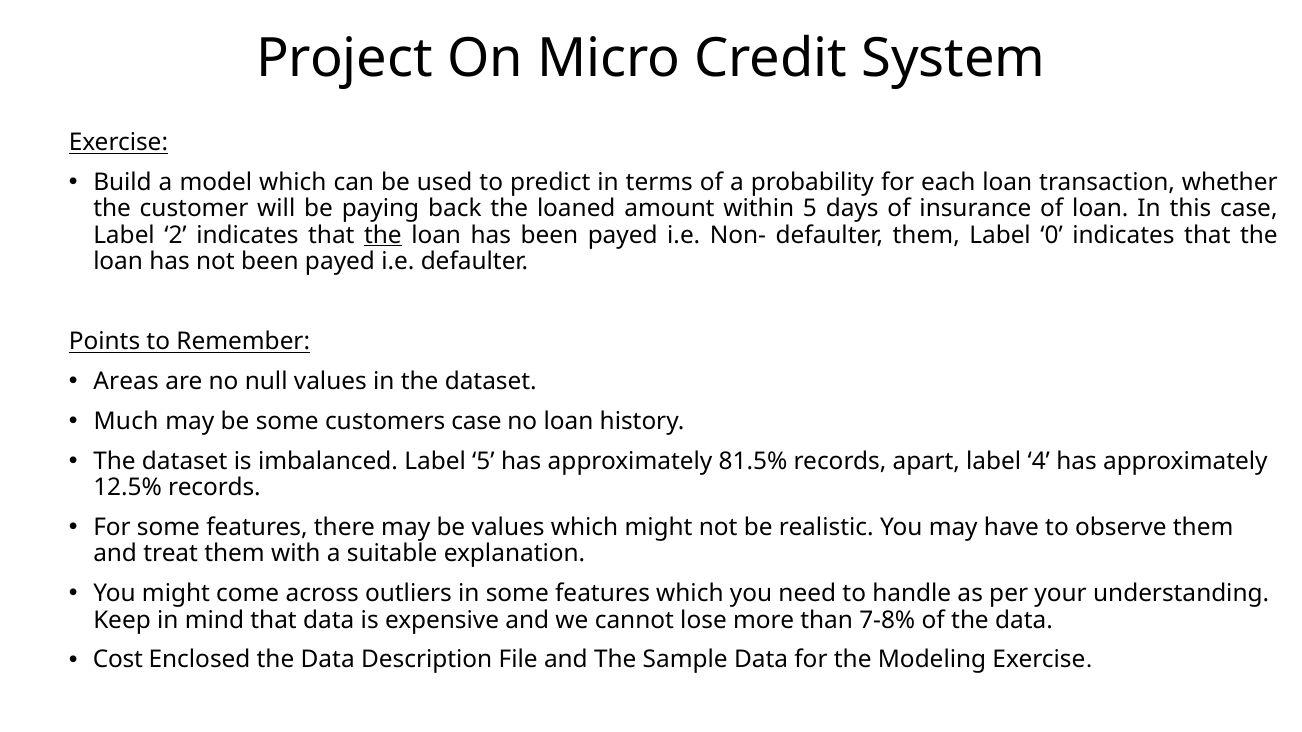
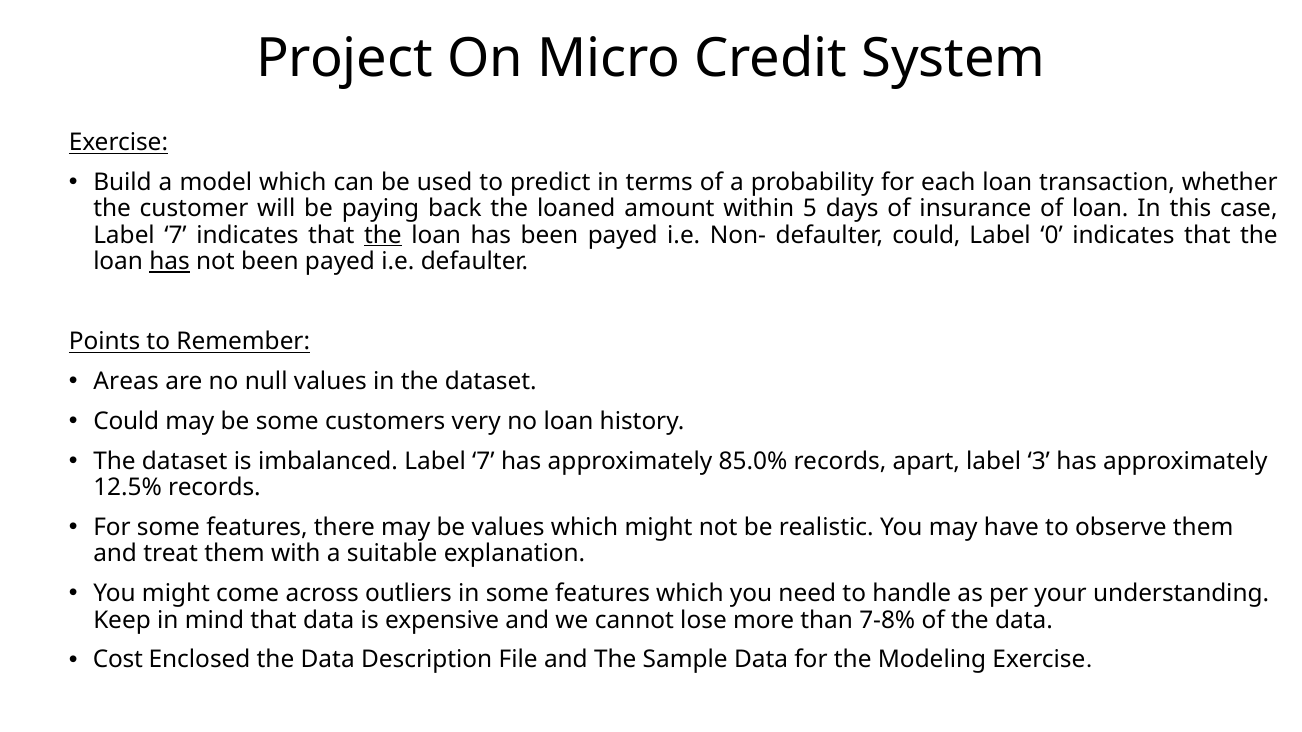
2: 2 -> 7 (176, 235)
defaulter them: them -> could (926, 235)
has underline: none -> present (170, 262)
Much: Much -> Could (126, 421)
customers case: case -> very (476, 421)
imbalanced Label 5: 5 -> 7 (483, 461)
81.5%: 81.5% -> 85.0% (753, 461)
4: 4 -> 3 (1039, 461)
